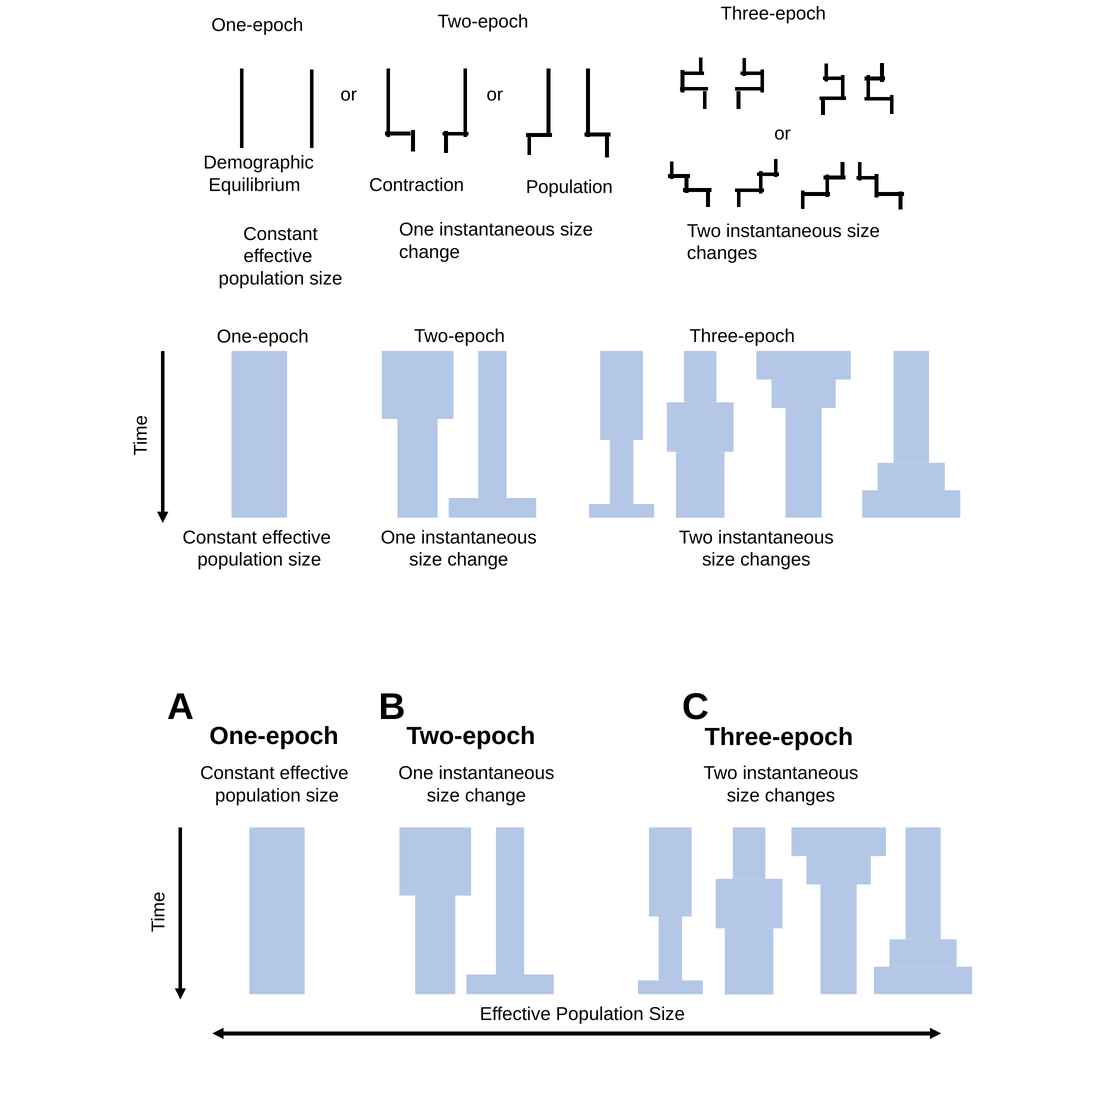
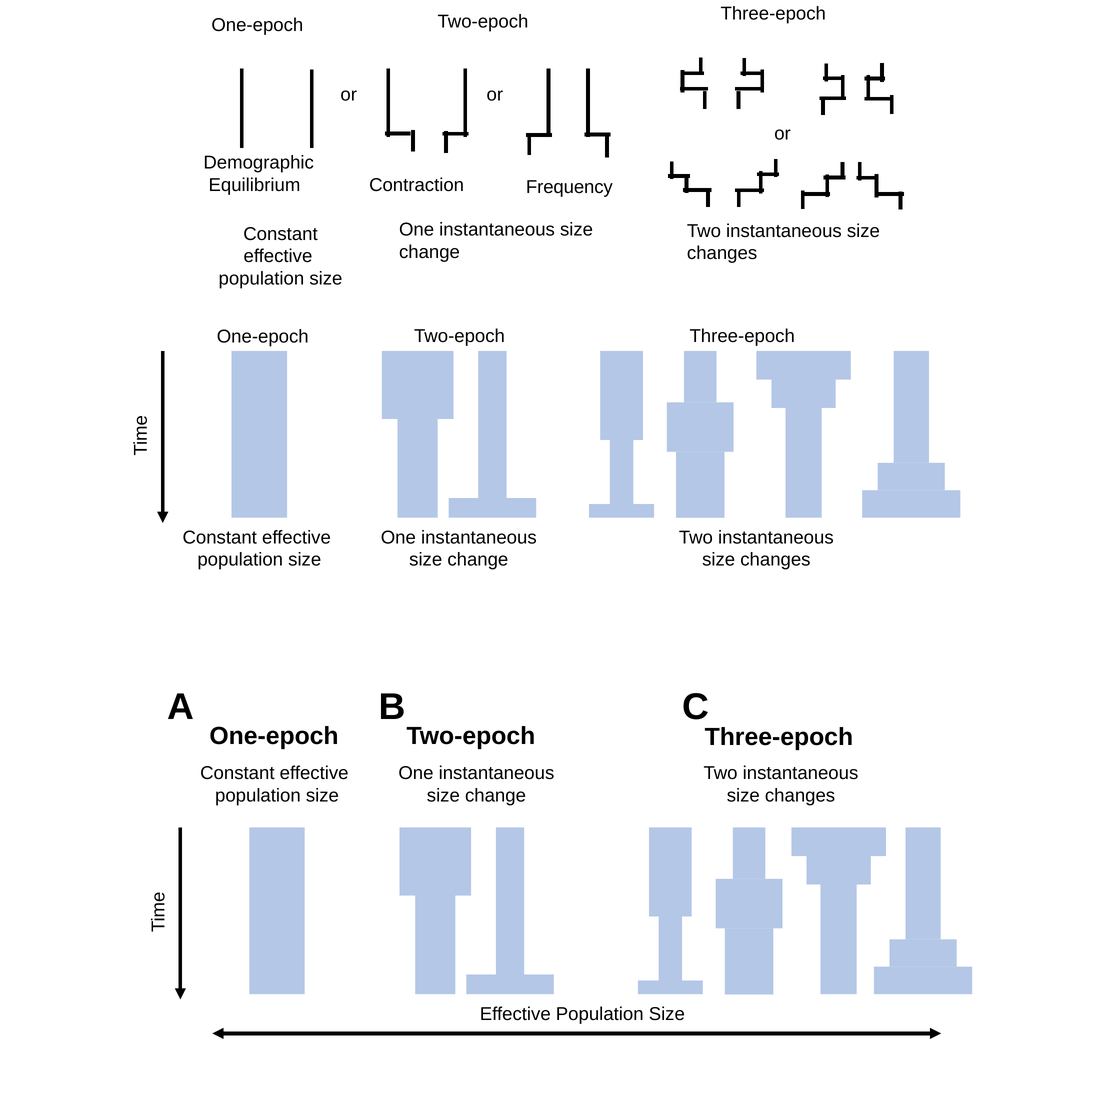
Contraction Population: Population -> Frequency (569, 187)
